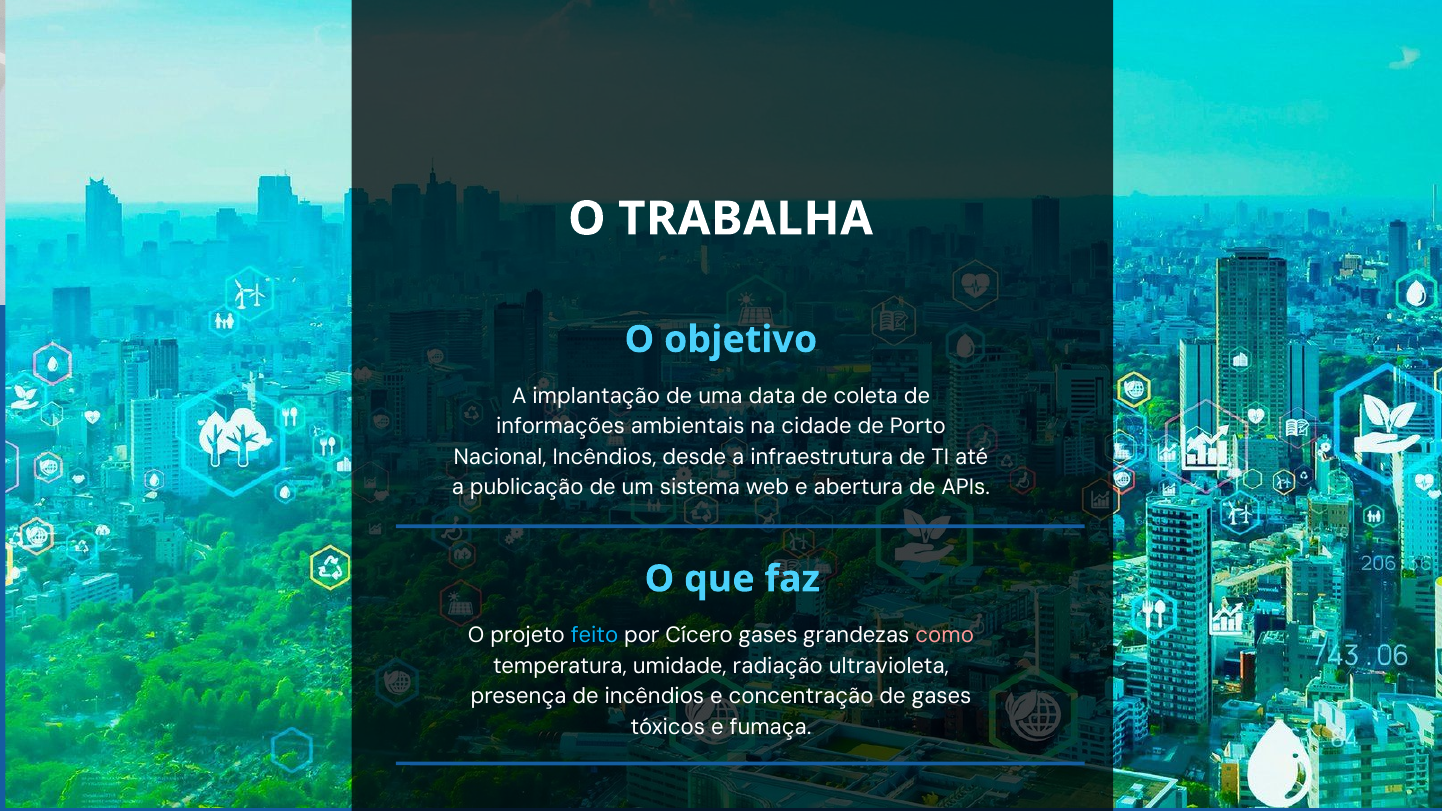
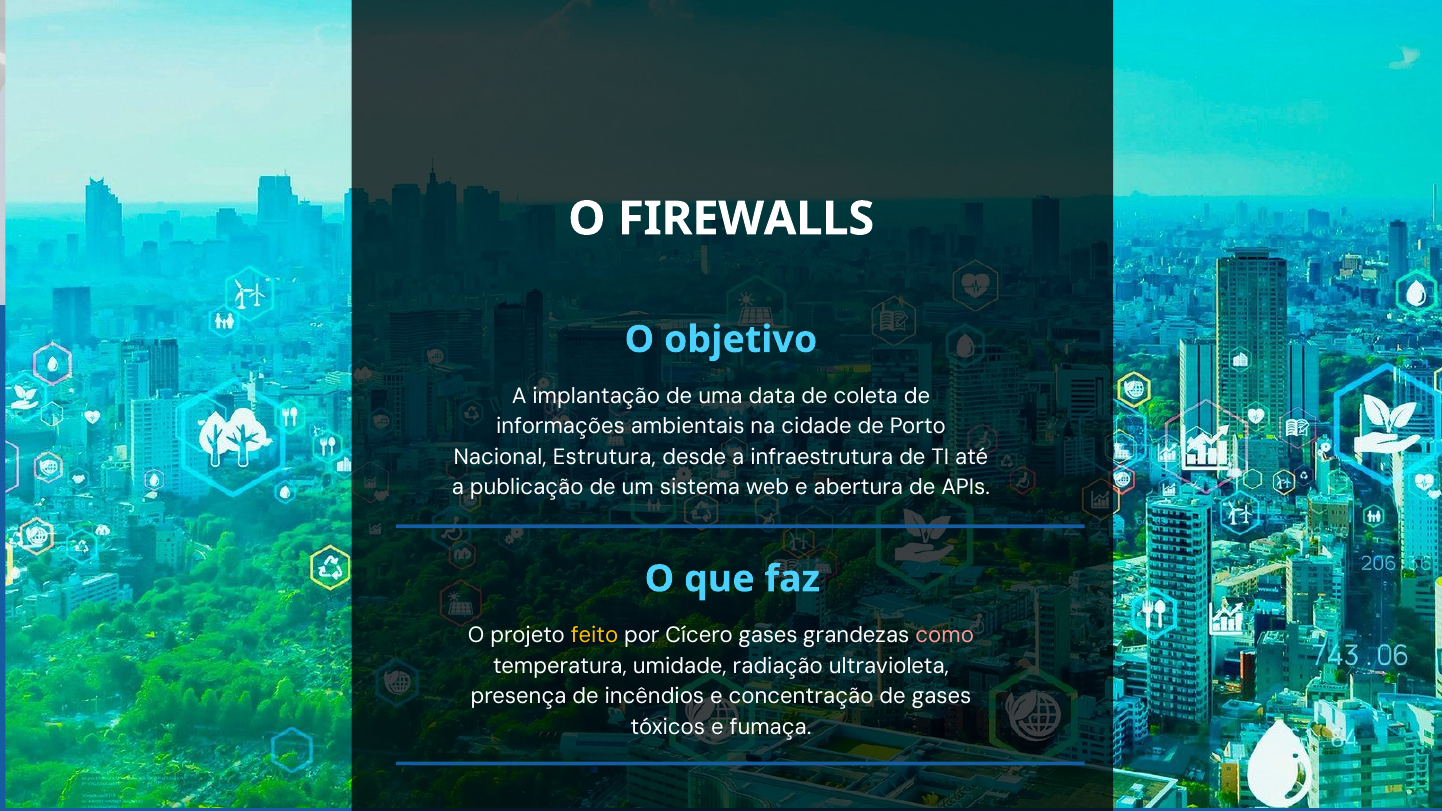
TRABALHA: TRABALHA -> FIREWALLS (746, 219)
Nacional Incêndios: Incêndios -> Estrutura (604, 457)
feito colour: light blue -> yellow (595, 635)
